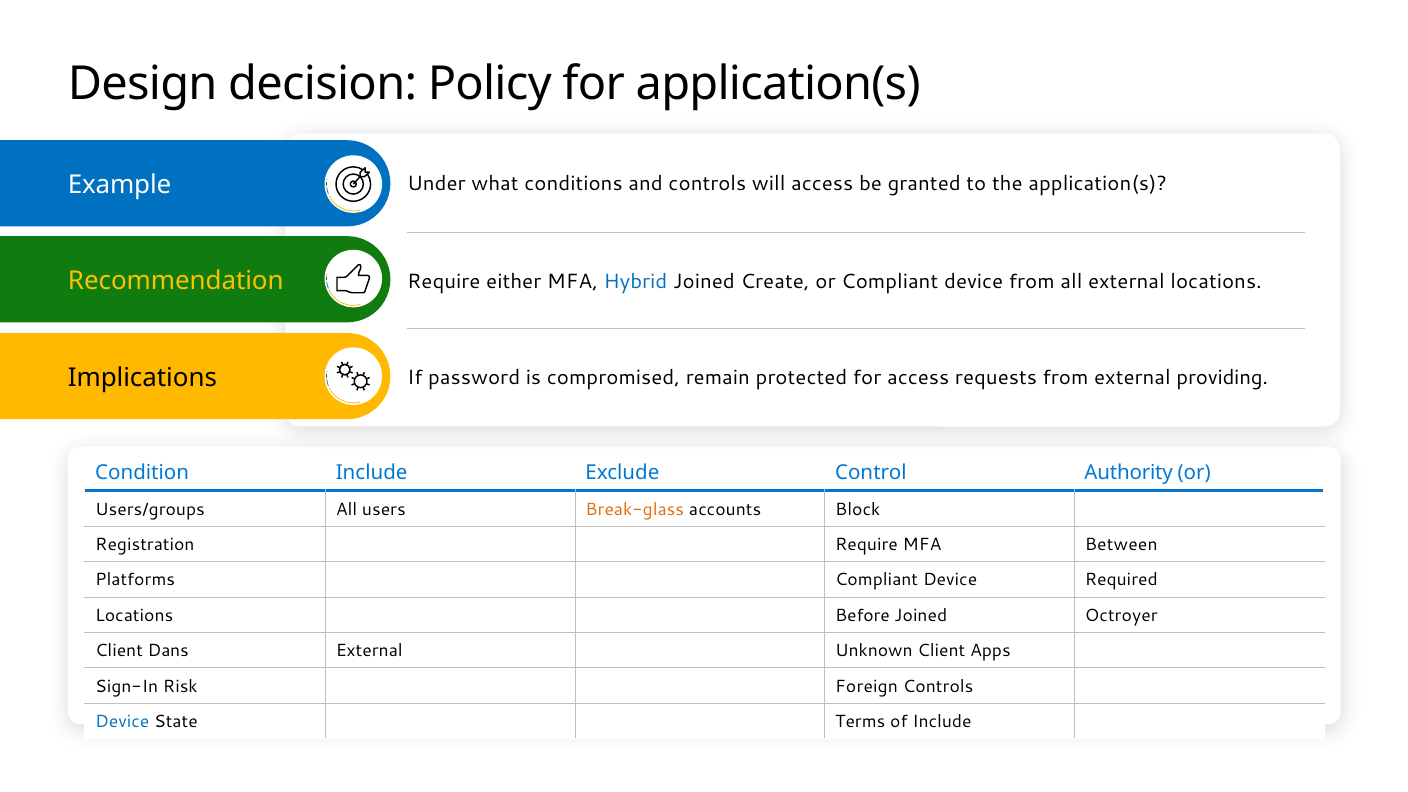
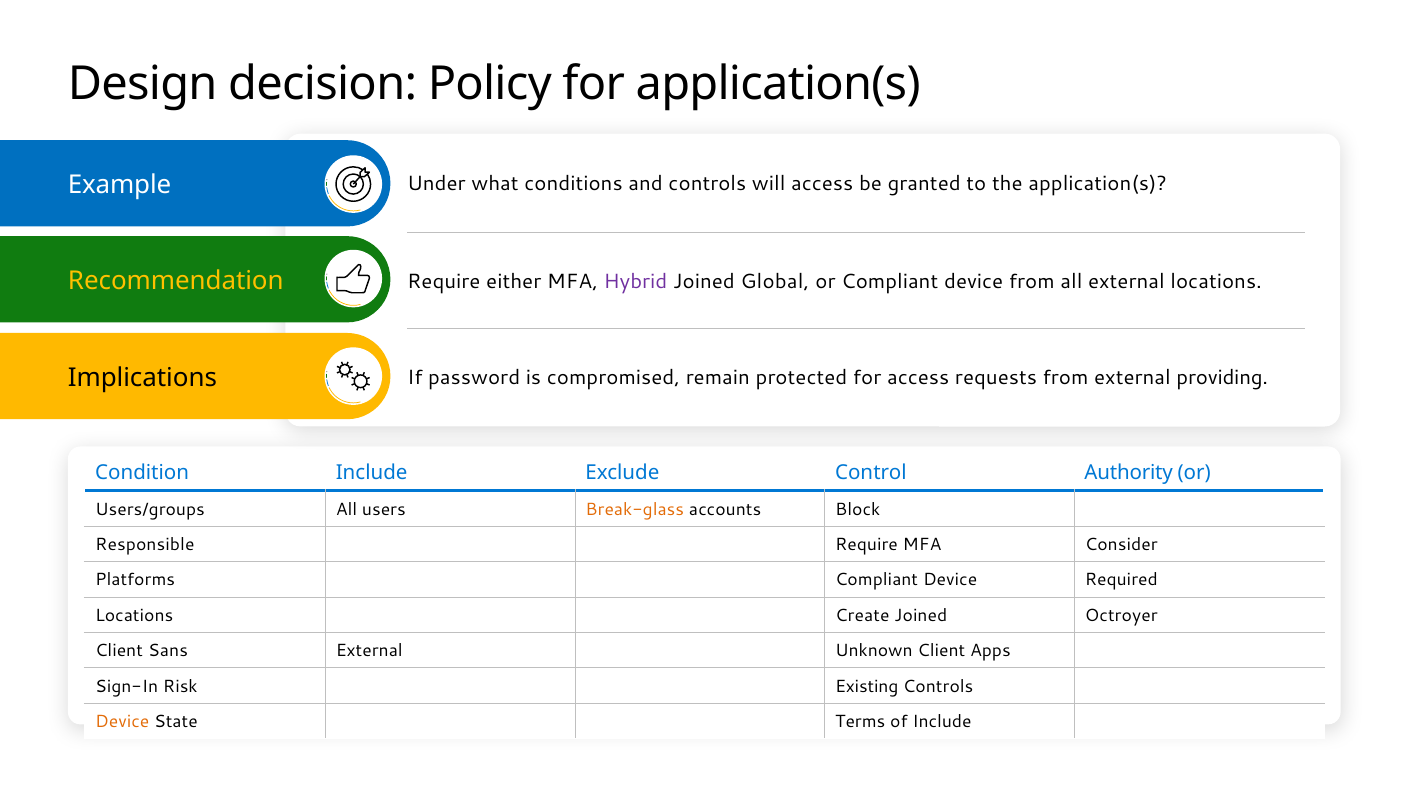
Hybrid colour: blue -> purple (635, 281)
Create: Create -> Global (775, 281)
Registration: Registration -> Responsible (145, 545)
Between: Between -> Consider (1121, 545)
Before: Before -> Create (862, 616)
Dans: Dans -> Sans (168, 651)
Foreign: Foreign -> Existing (867, 686)
Device colour: blue -> orange (122, 722)
